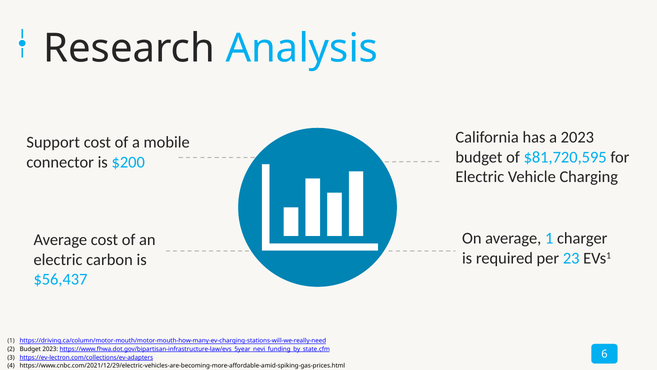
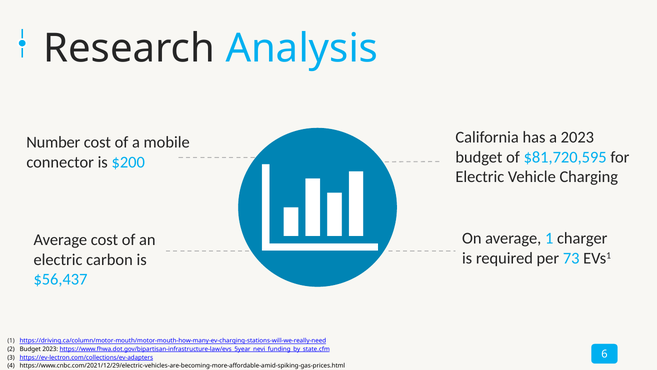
Support: Support -> Number (53, 142)
23: 23 -> 73 (571, 258)
